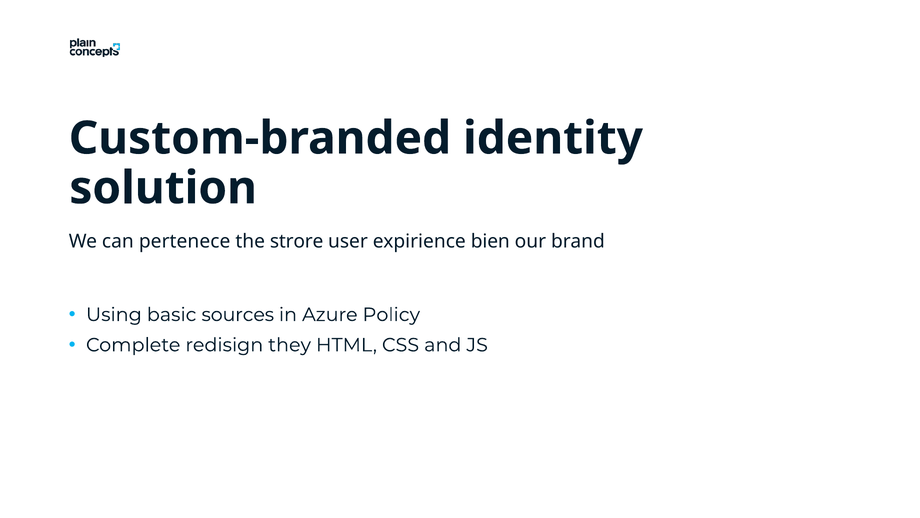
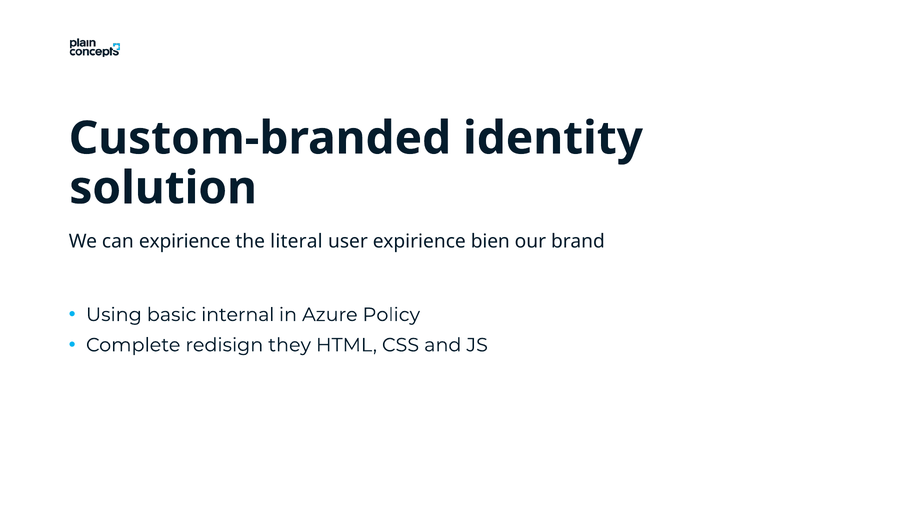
can pertenece: pertenece -> expirience (185, 241)
strore: strore -> literal (296, 241)
sources: sources -> internal (238, 314)
